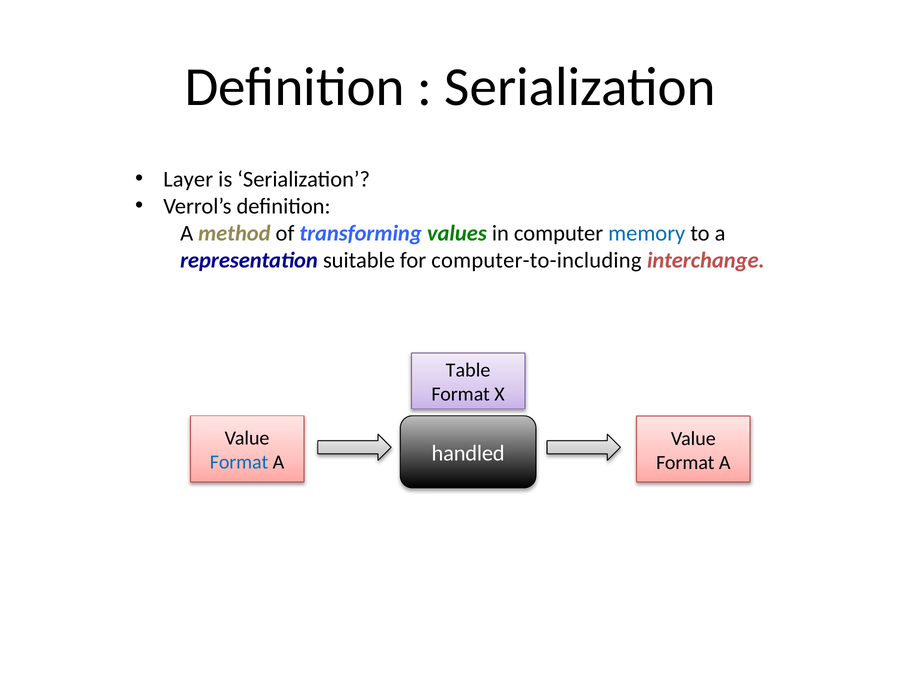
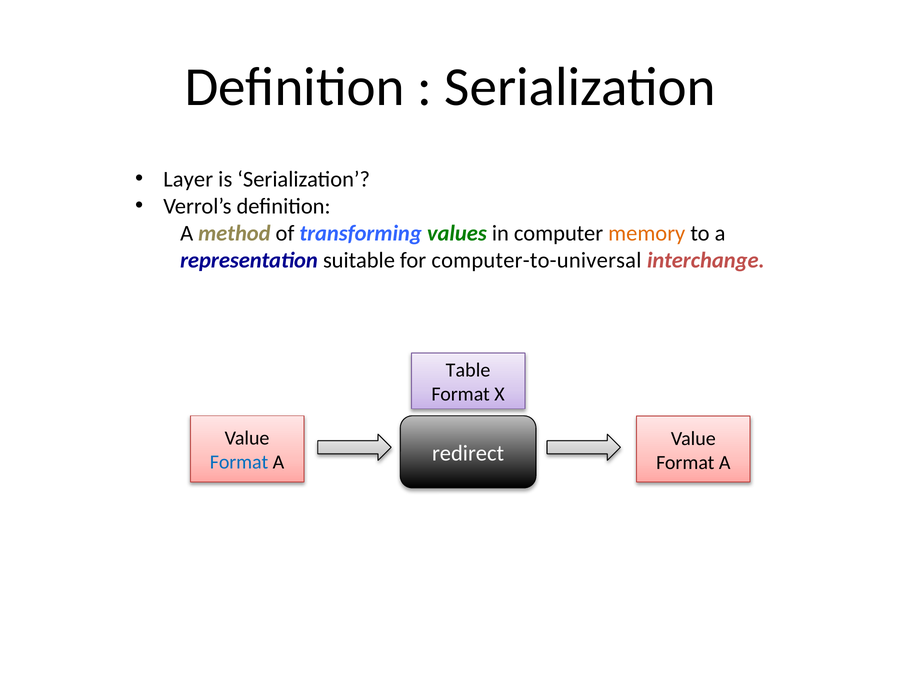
memory colour: blue -> orange (647, 233)
computer-to-including: computer-to-including -> computer-to-universal (536, 260)
handled: handled -> redirect (468, 453)
